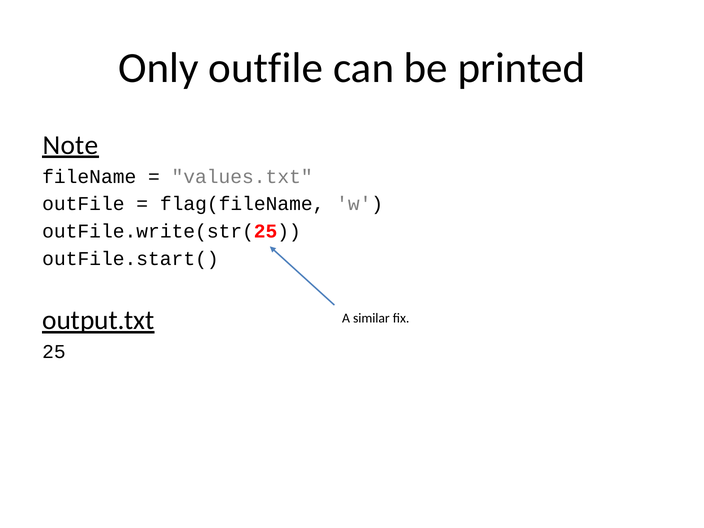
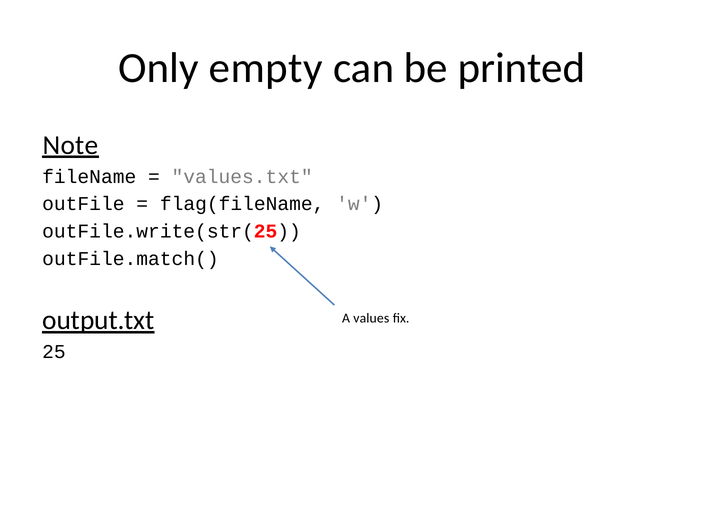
Only outfile: outfile -> empty (266, 68)
outFile.start(: outFile.start( -> outFile.match( (130, 259)
similar: similar -> values (371, 318)
